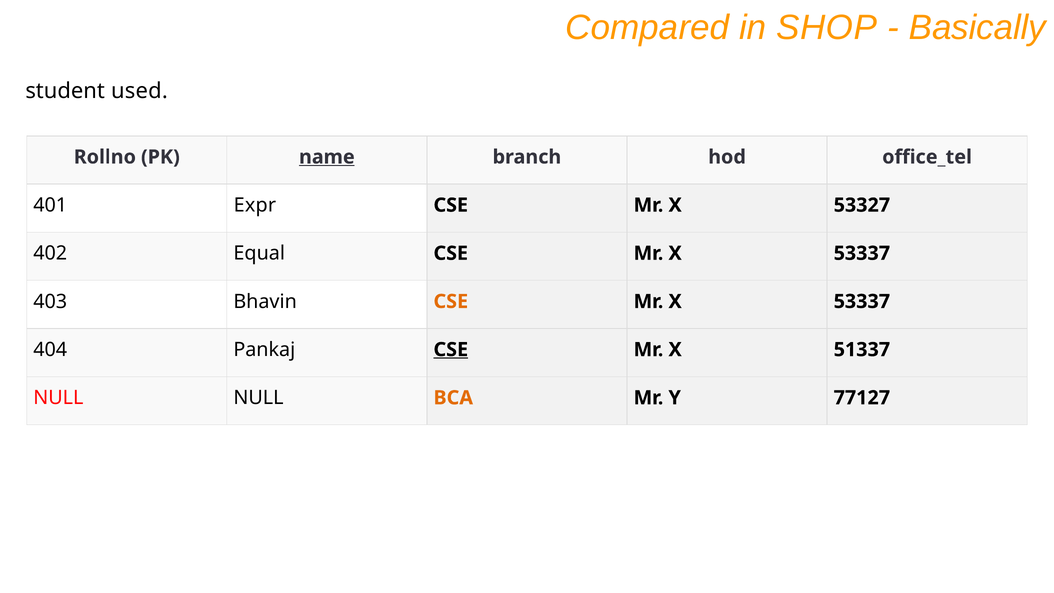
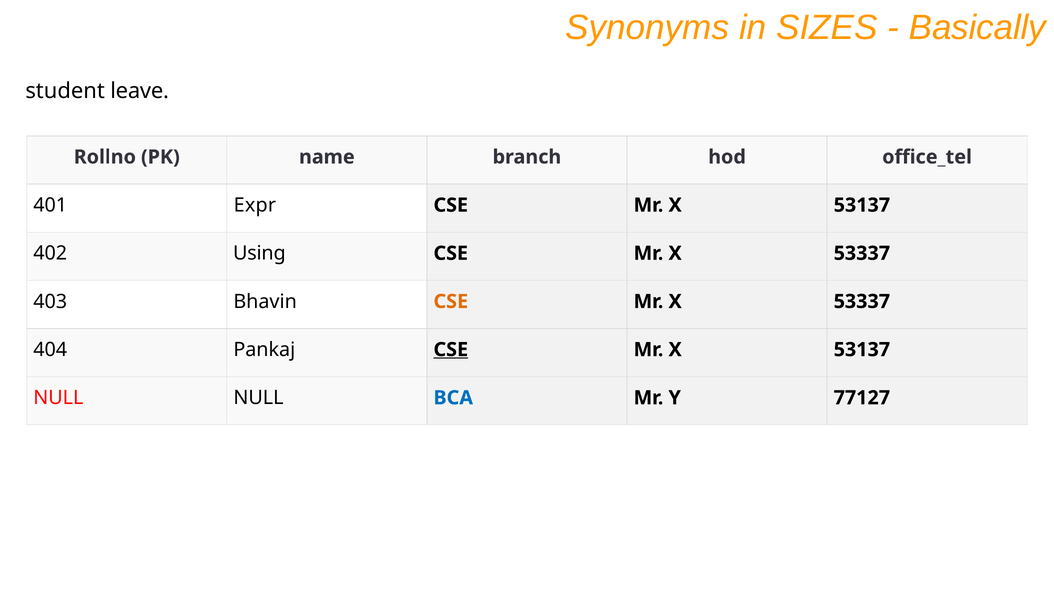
Compared: Compared -> Synonyms (647, 27)
SHOP: SHOP -> SIZES (827, 27)
used: used -> leave (140, 91)
name underline: present -> none (327, 157)
53327: 53327 -> 53137 (862, 205)
Equal: Equal -> Using (259, 253)
51337: 51337 -> 53137 (862, 350)
BCA colour: orange -> blue (453, 398)
